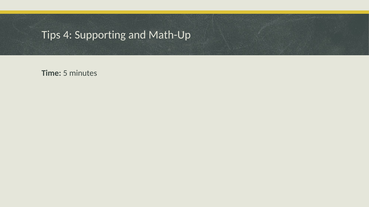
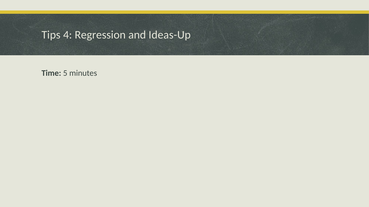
Supporting: Supporting -> Regression (100, 35)
Math-Up: Math-Up -> Ideas-Up (170, 35)
